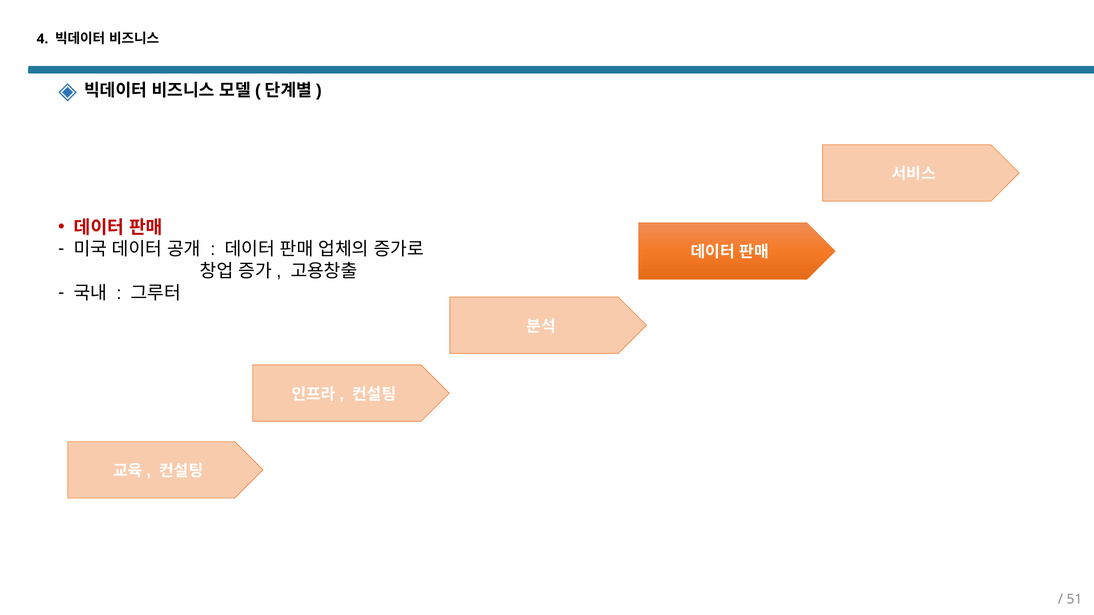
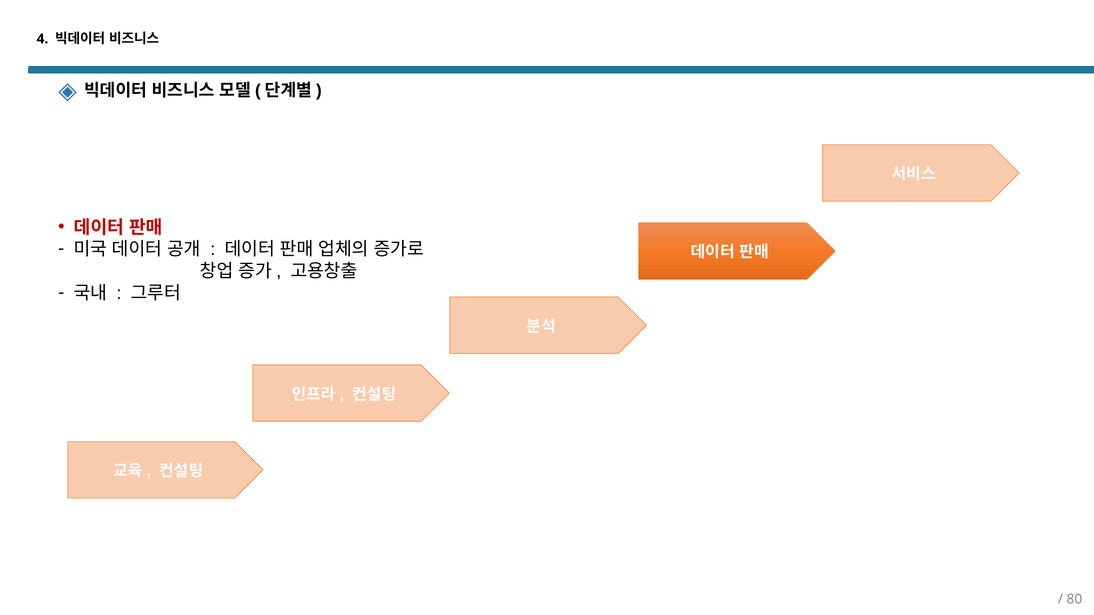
51: 51 -> 80 (1074, 599)
